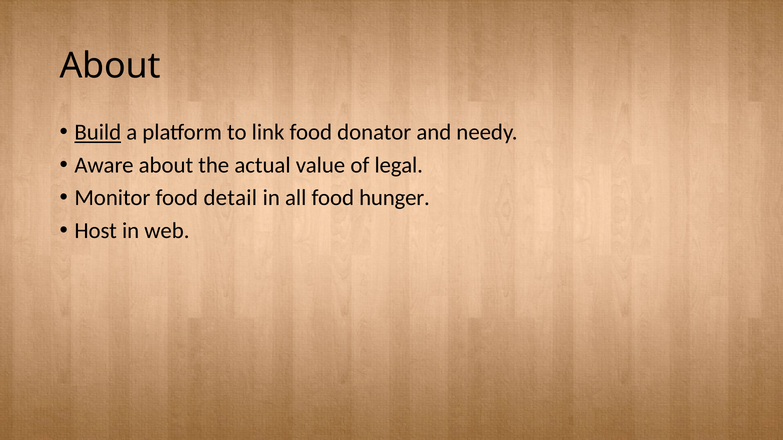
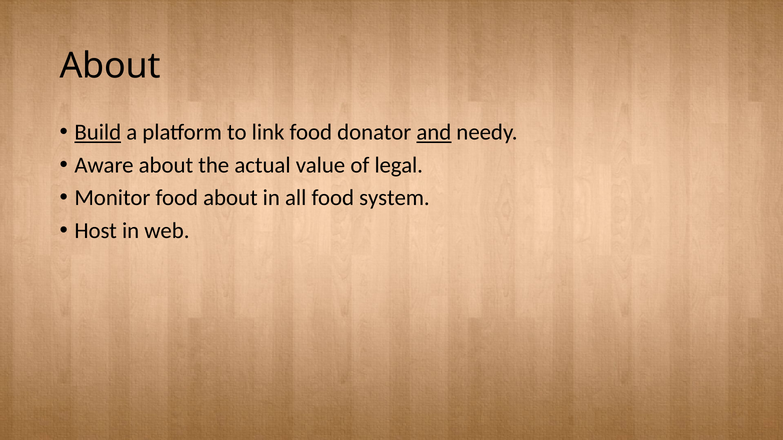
and underline: none -> present (434, 132)
food detail: detail -> about (230, 198)
hunger: hunger -> system (394, 198)
